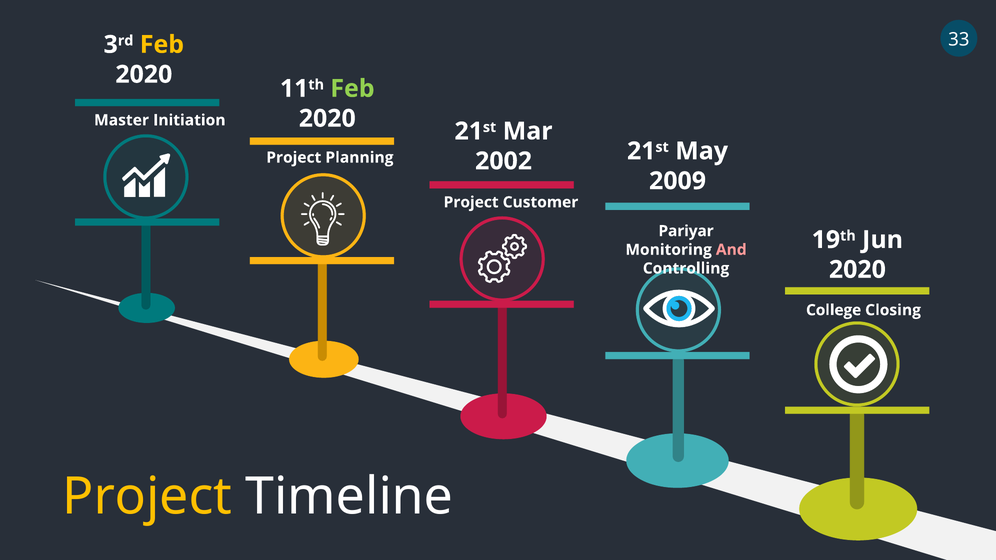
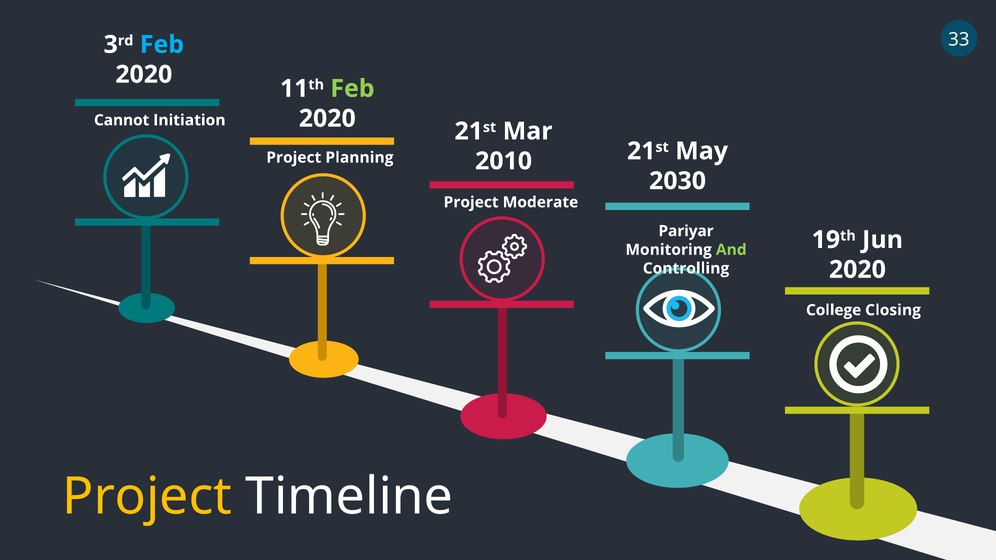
Feb colour: yellow -> light blue (162, 45)
Master: Master -> Cannot (122, 120)
2002: 2002 -> 2010 (504, 161)
2009: 2009 -> 2030 (678, 181)
Customer: Customer -> Moderate (540, 202)
And colour: pink -> light green (731, 250)
